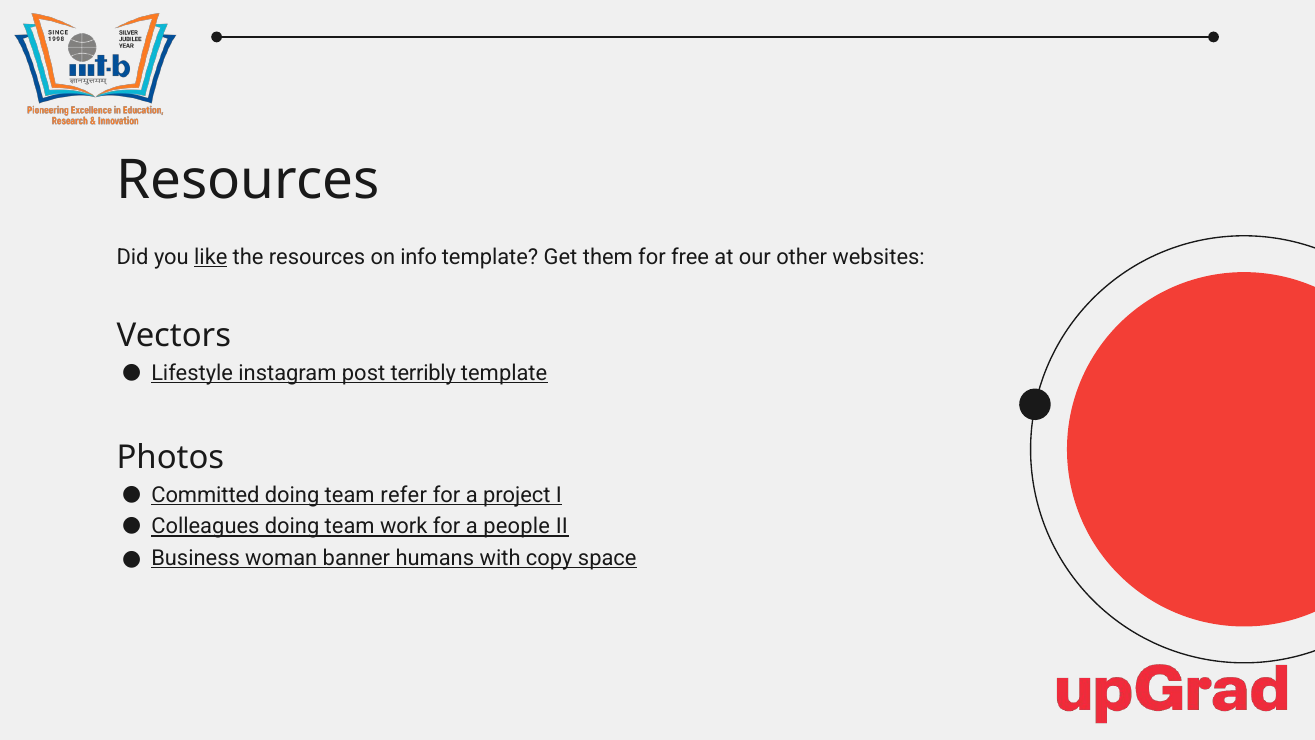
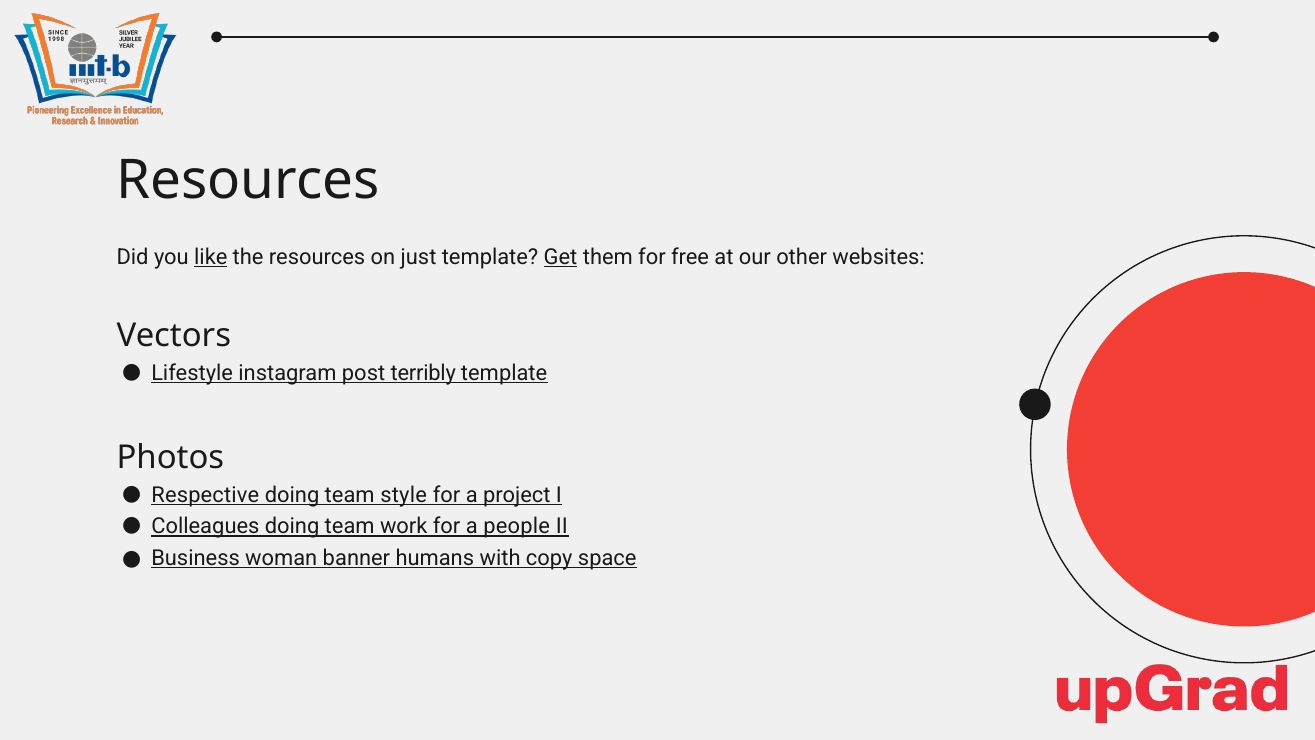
info: info -> just (419, 257)
Get underline: none -> present (560, 257)
Committed: Committed -> Respective (205, 495)
refer: refer -> style (404, 495)
